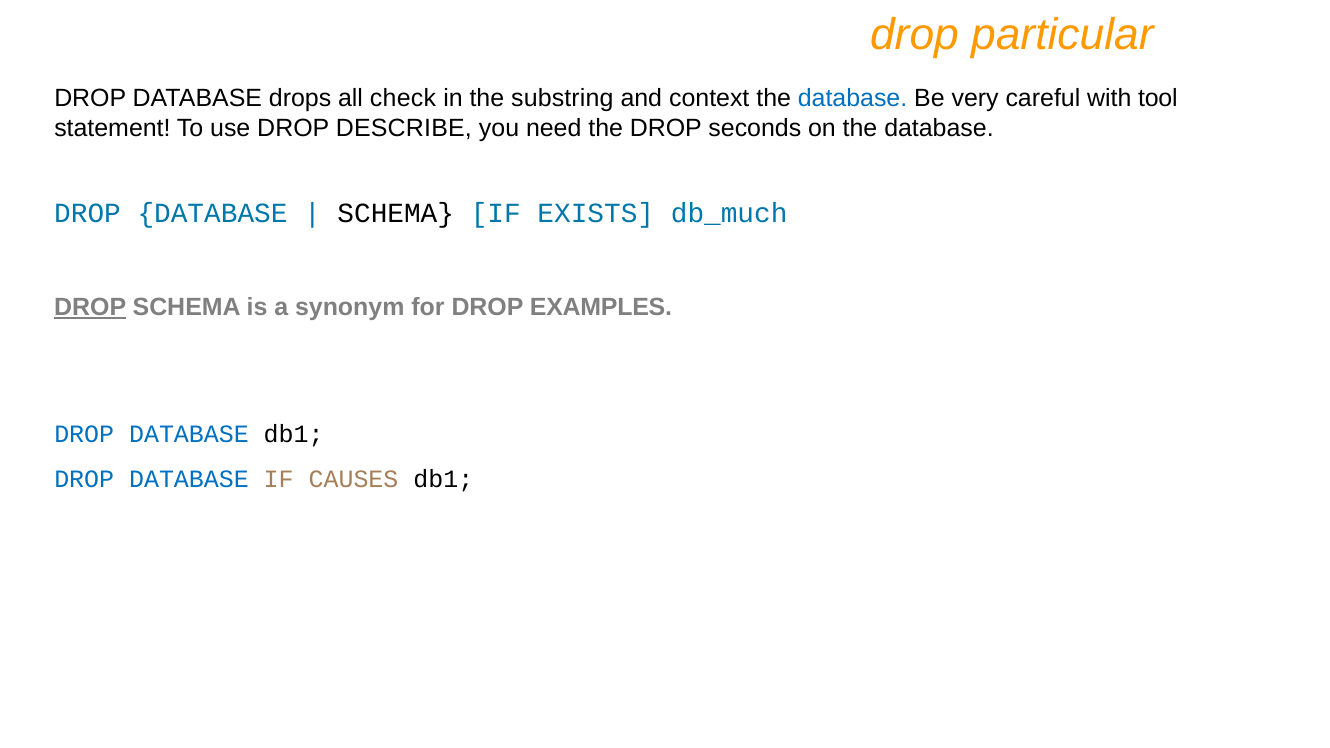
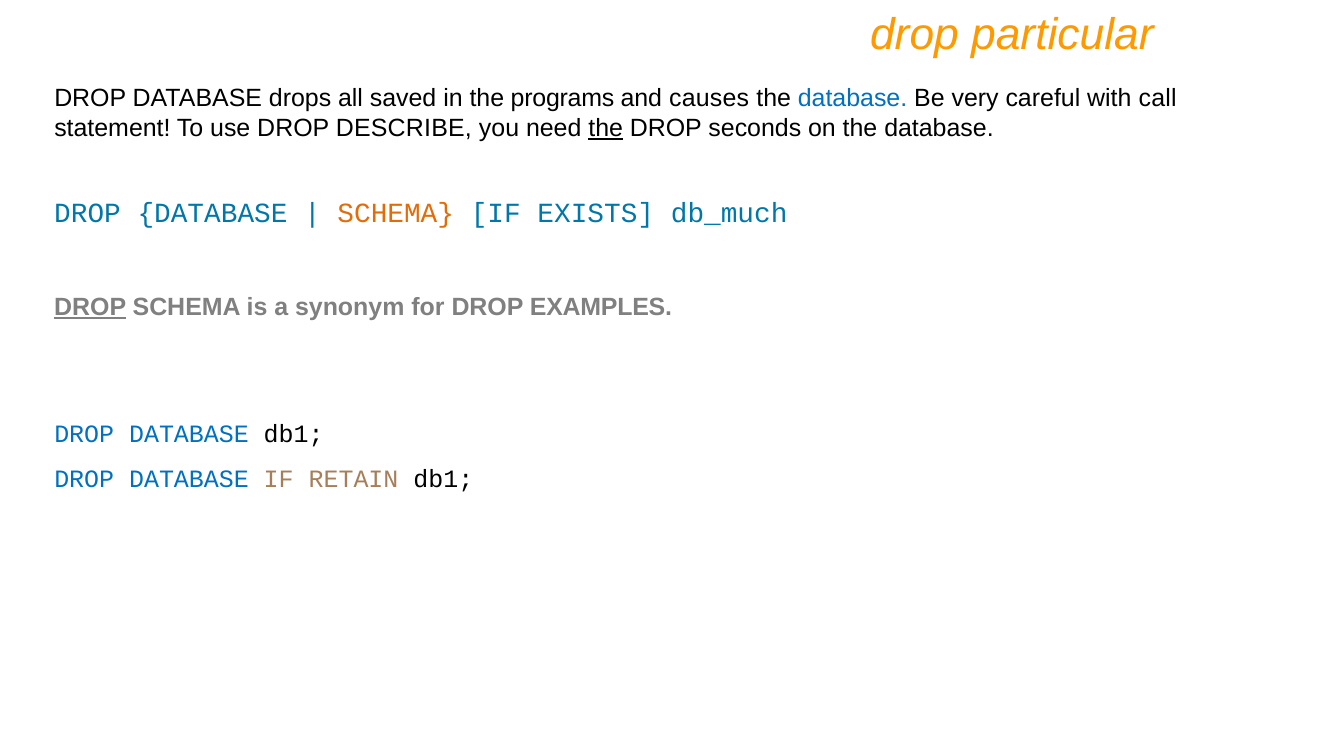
check: check -> saved (403, 98)
substring: substring -> programs (563, 98)
context: context -> causes (709, 98)
tool: tool -> call (1158, 98)
the underline: none -> present (606, 128)
SCHEMA colour: black -> orange (396, 214)
CAUSES: CAUSES -> RETAIN (354, 479)
